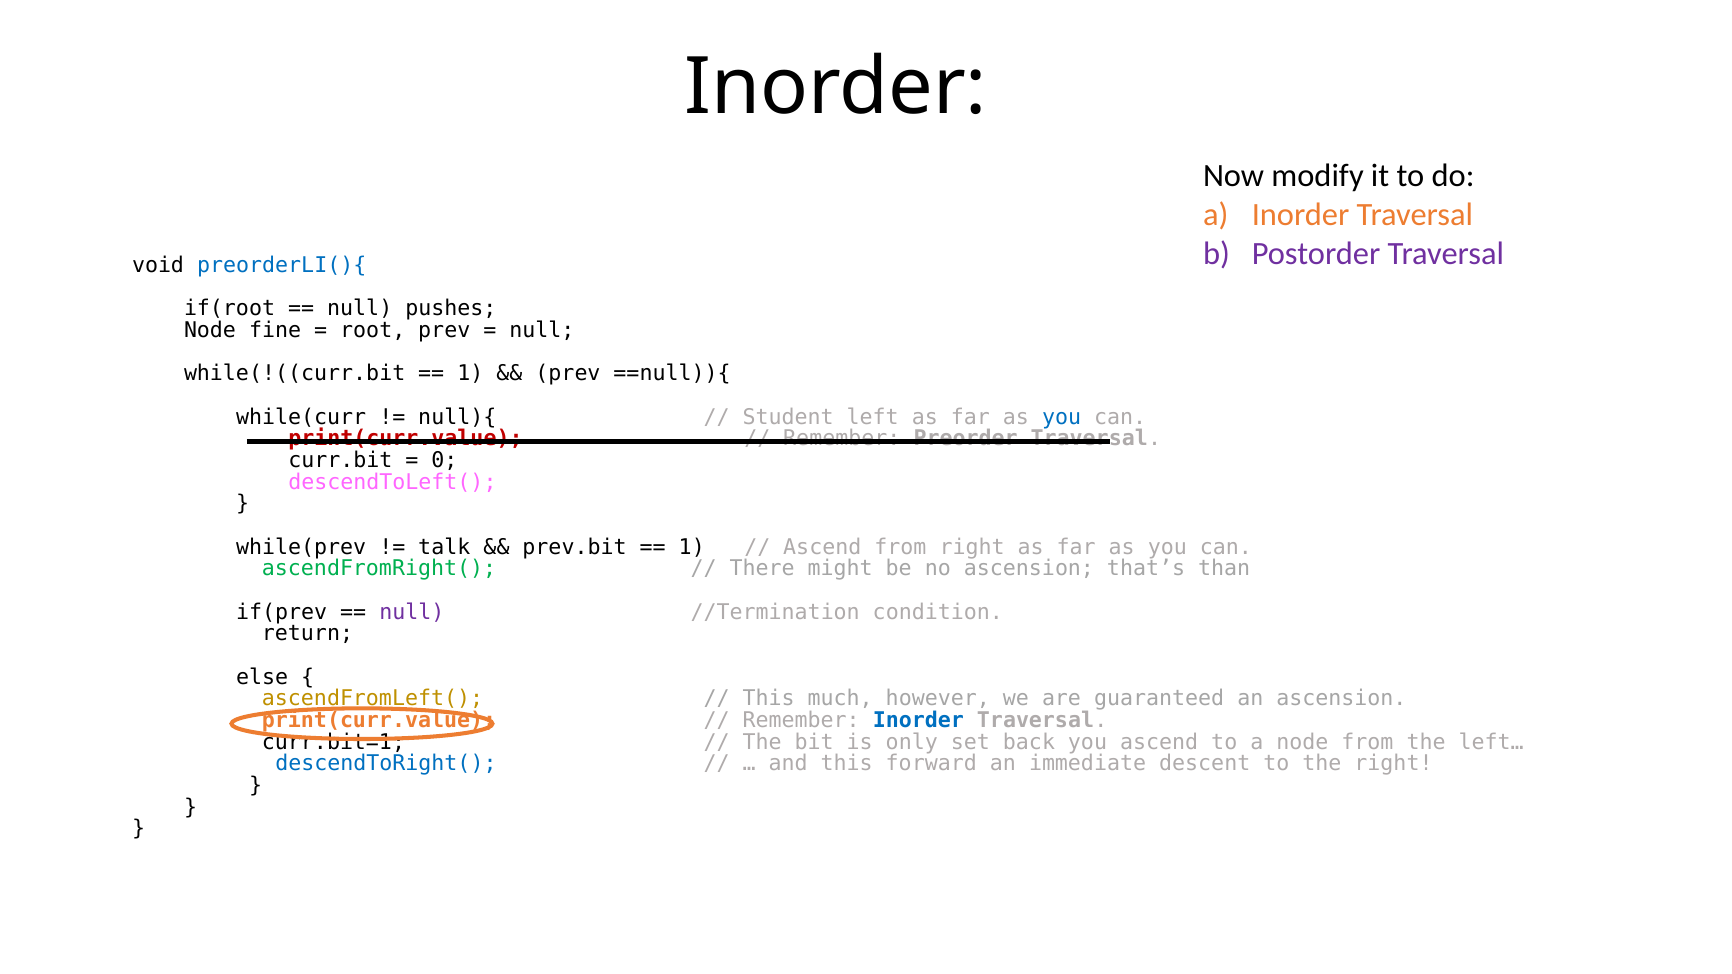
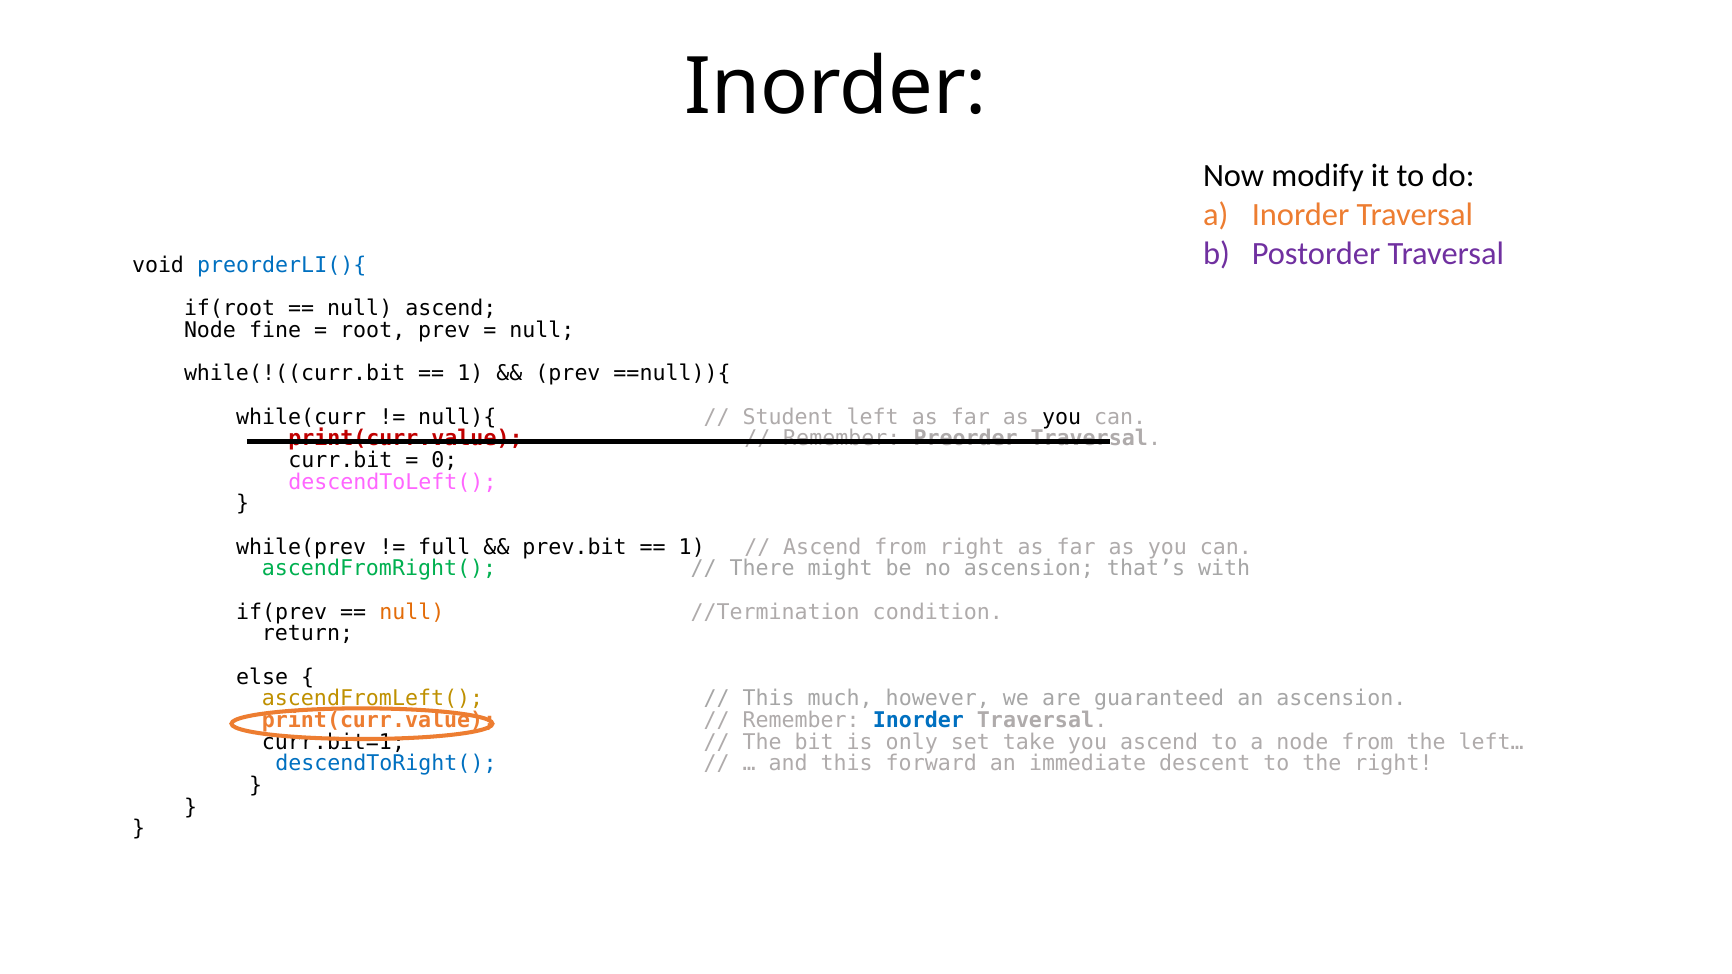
null pushes: pushes -> ascend (451, 309)
you colour: blue -> black (1062, 417)
talk: talk -> full (444, 547)
than: than -> with (1224, 569)
null colour: purple -> orange (412, 612)
back: back -> take (1029, 742)
